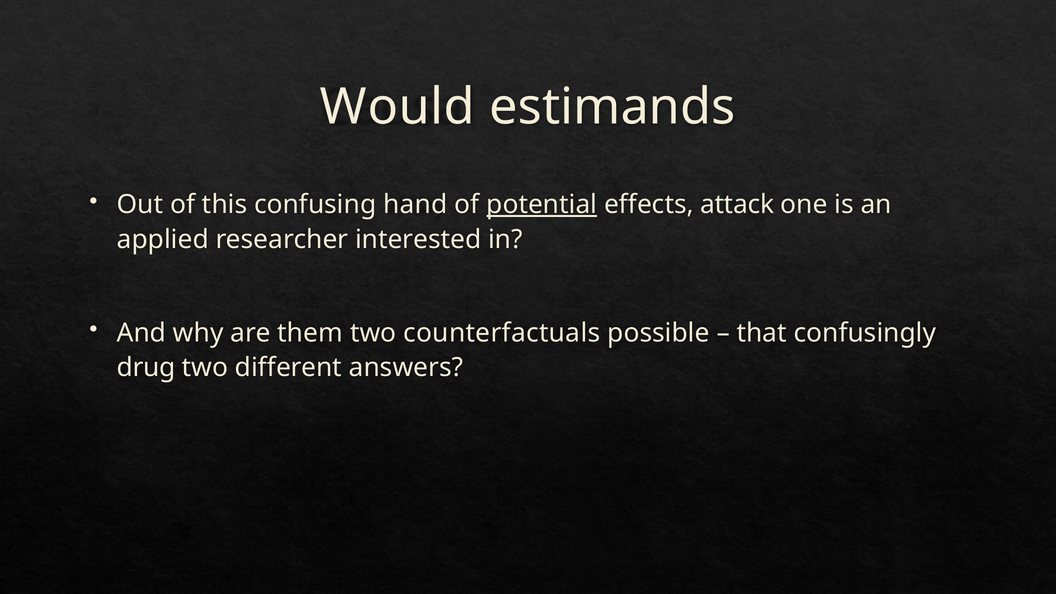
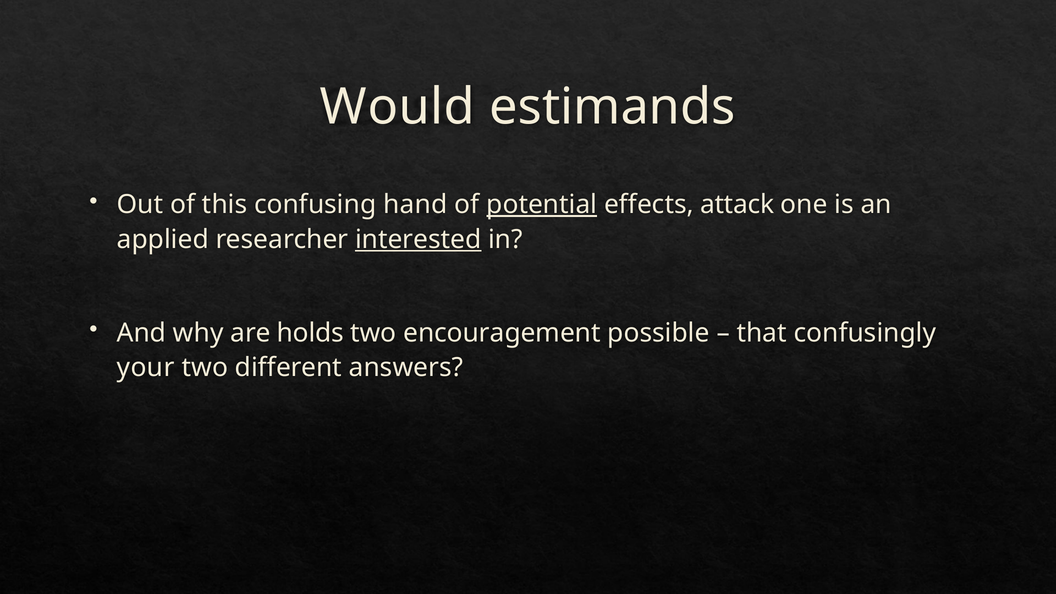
interested underline: none -> present (418, 239)
them: them -> holds (310, 333)
counterfactuals: counterfactuals -> encouragement (502, 333)
drug: drug -> your (146, 368)
